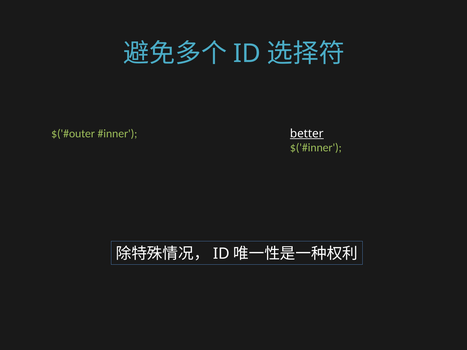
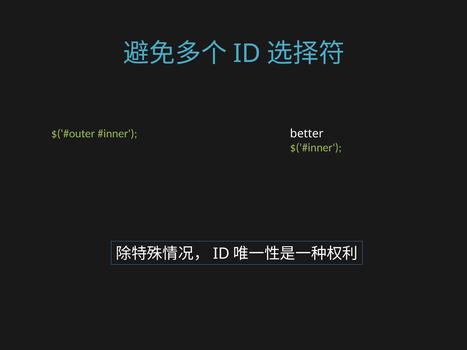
better underline: present -> none (307, 134)
